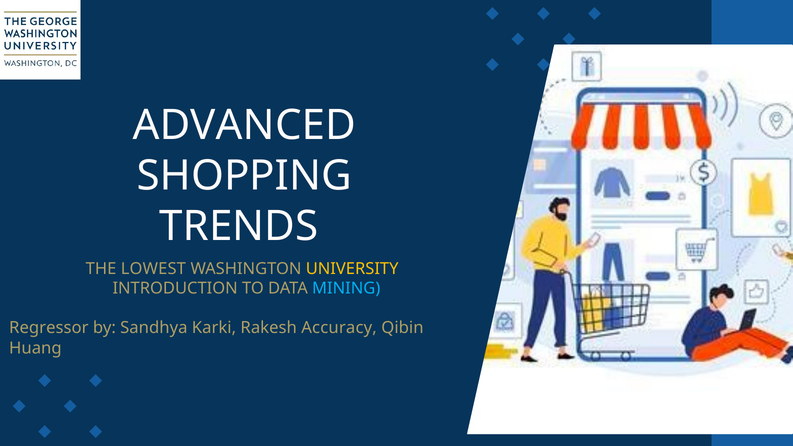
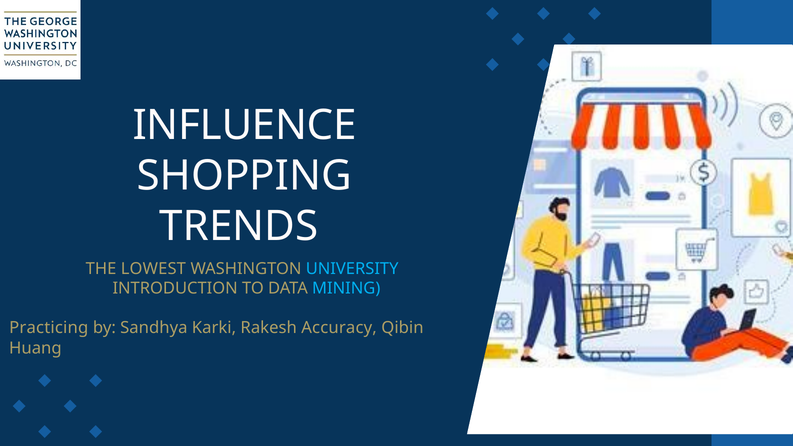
ADVANCED: ADVANCED -> INFLUENCE (245, 125)
UNIVERSITY colour: yellow -> light blue (352, 269)
Regressor: Regressor -> Practicing (49, 328)
